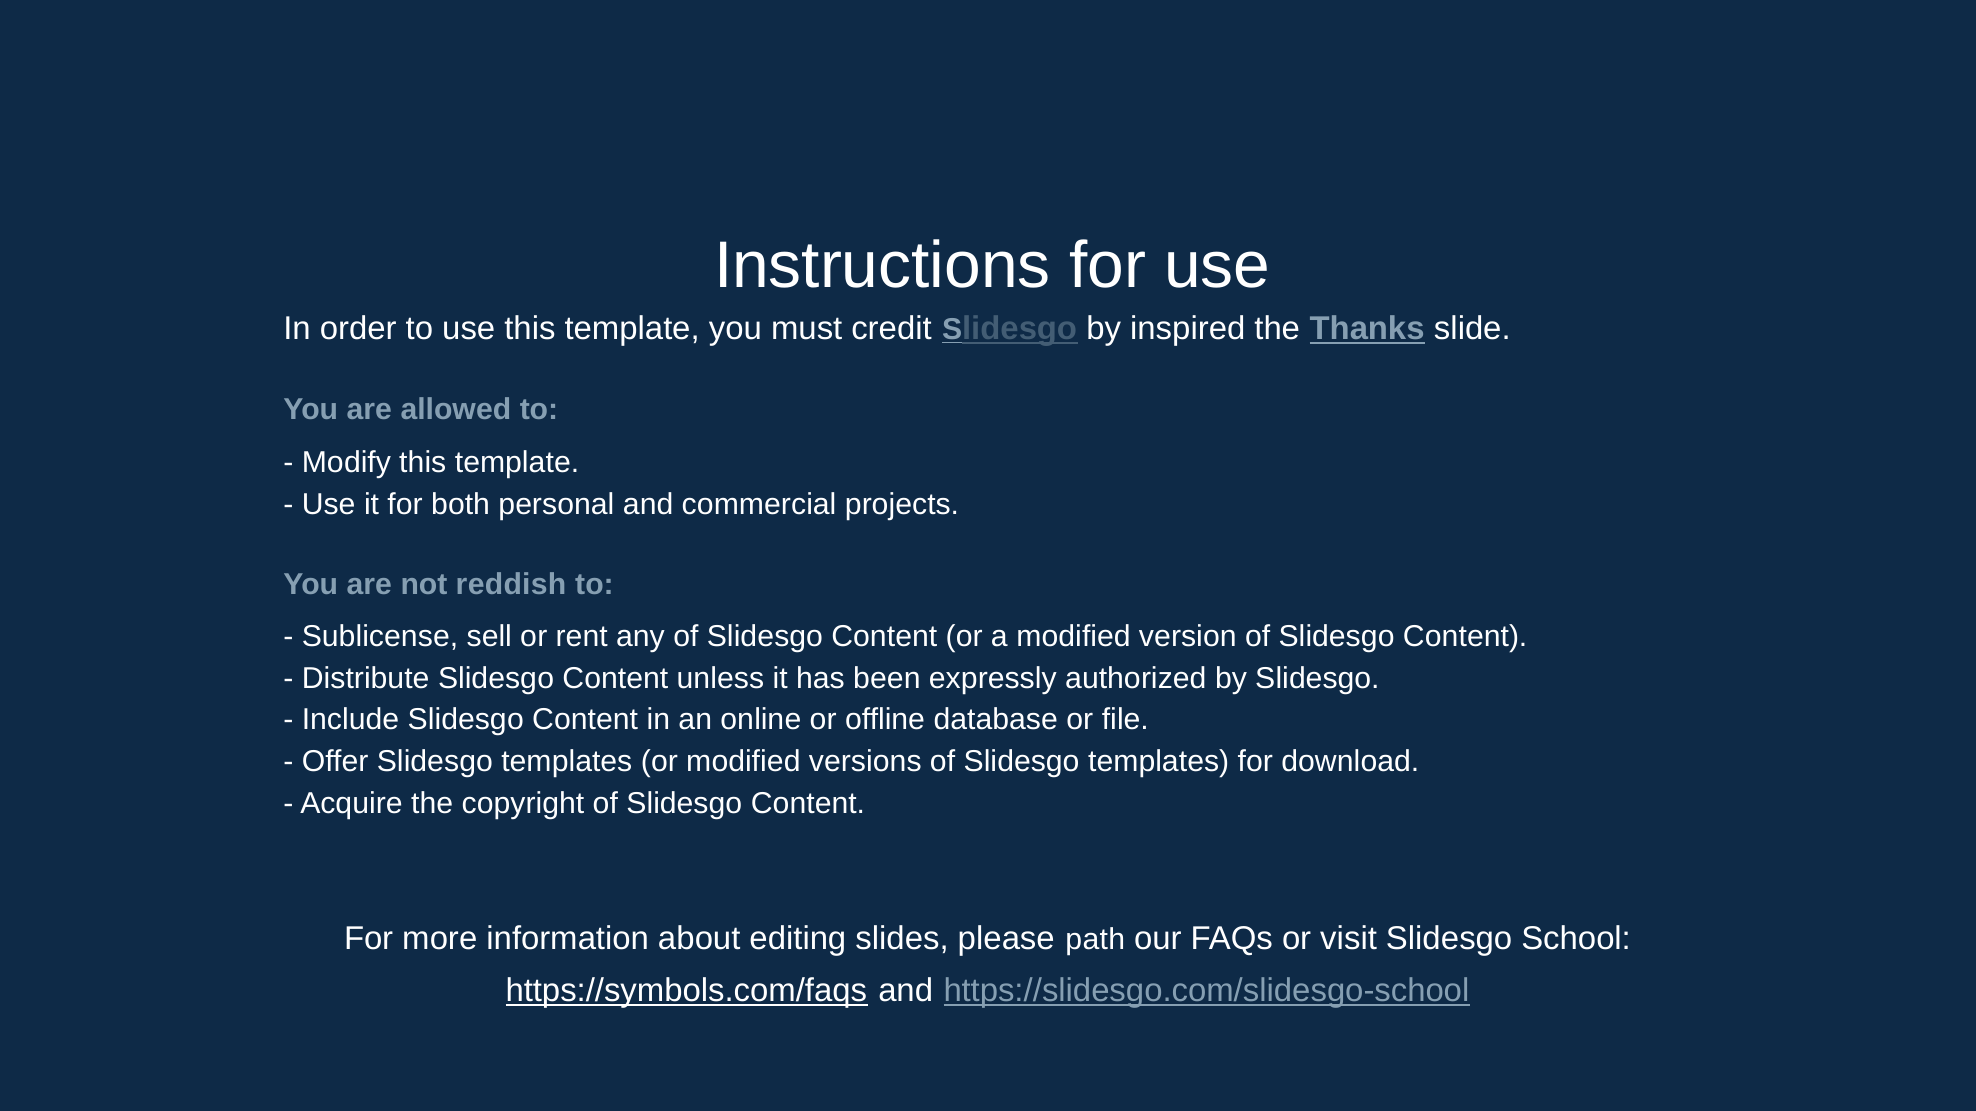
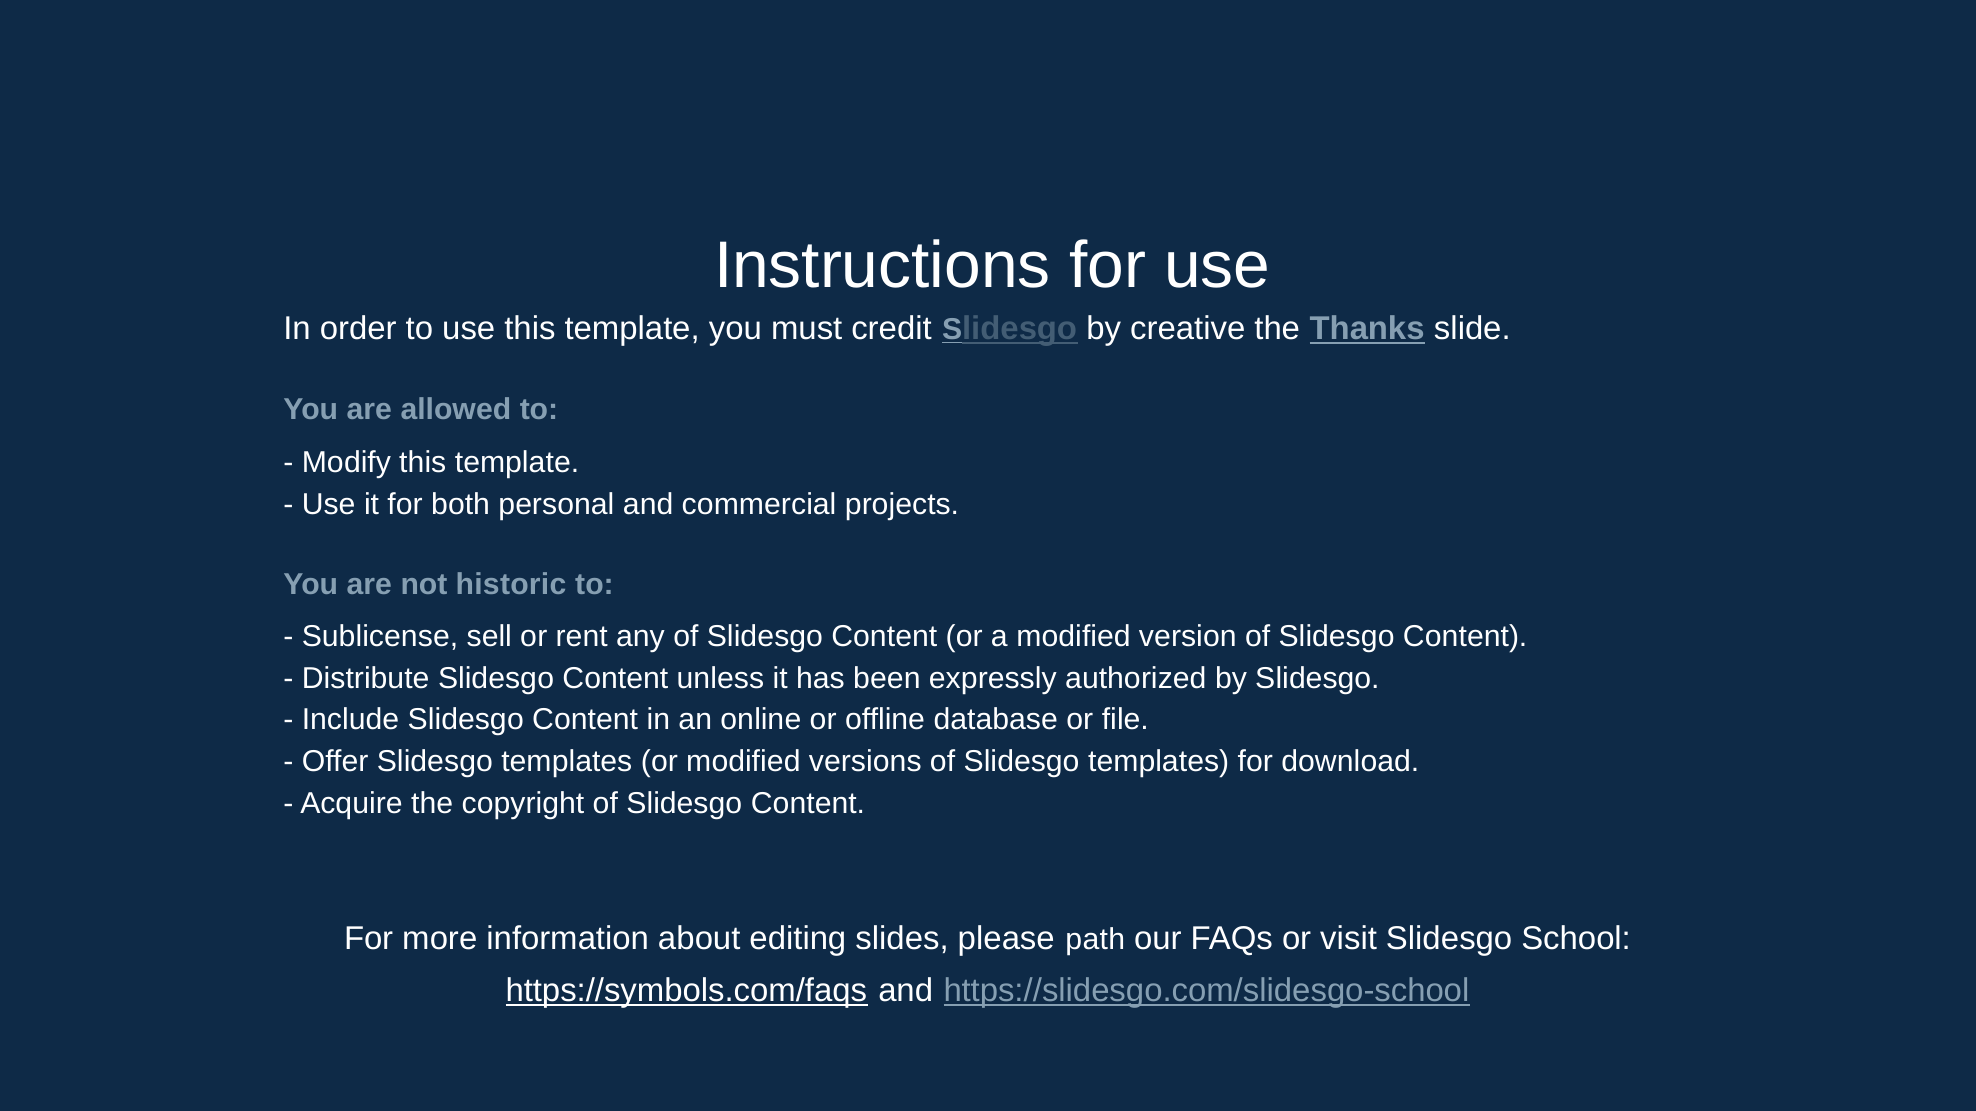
inspired: inspired -> creative (1188, 329)
reddish: reddish -> historic (511, 584)
